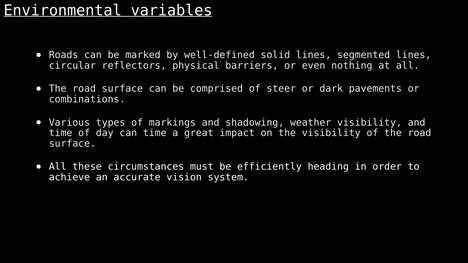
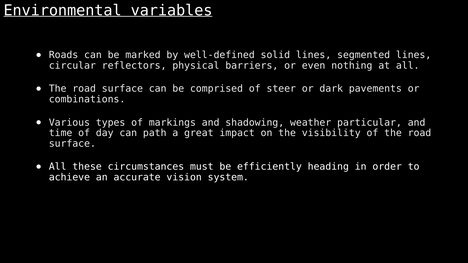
weather visibility: visibility -> particular (369, 123)
can time: time -> path (155, 133)
